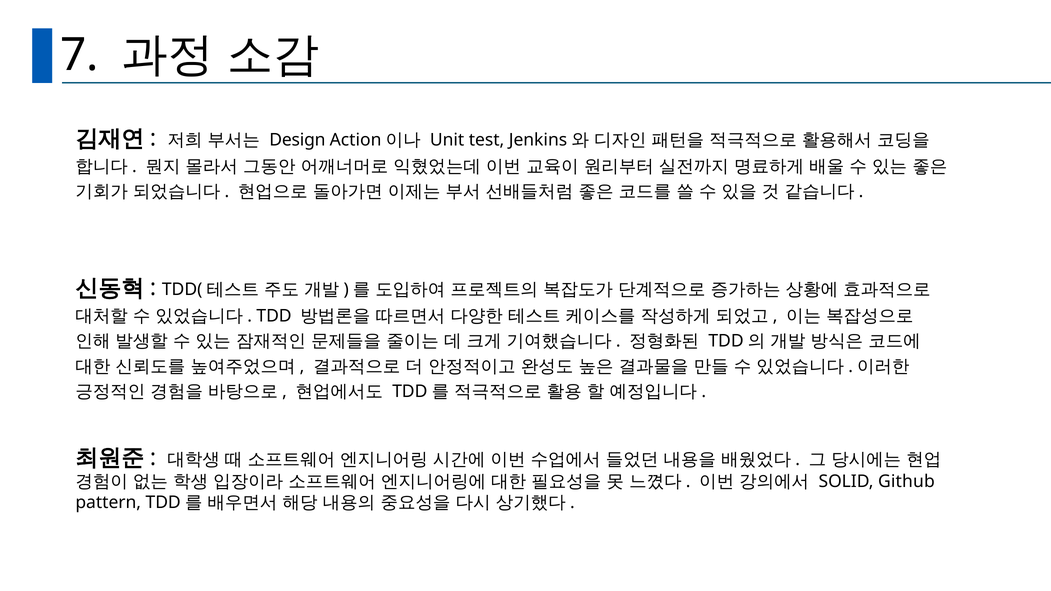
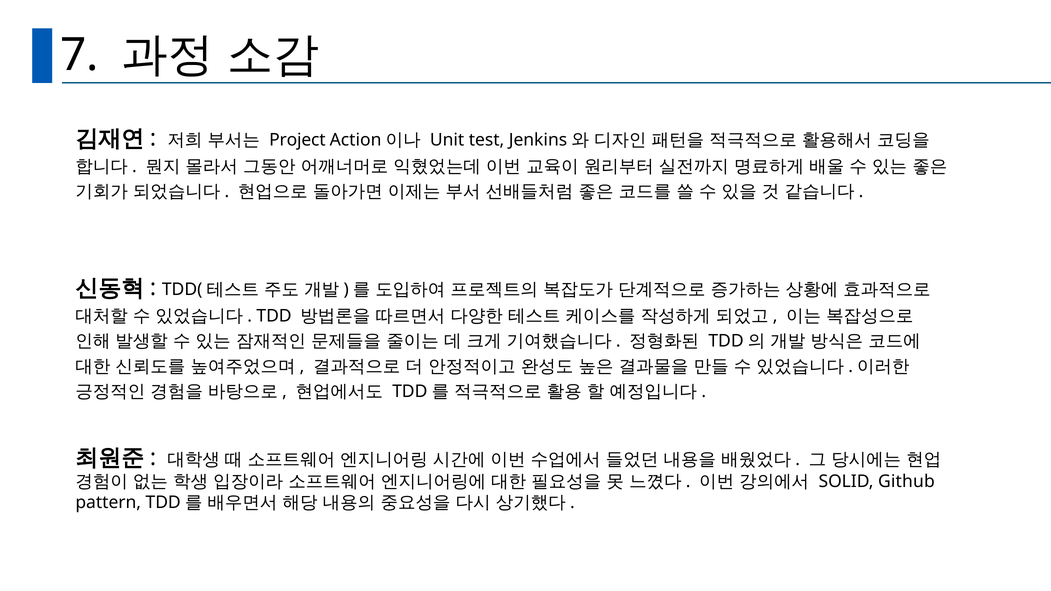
Design: Design -> Project (297, 140)
